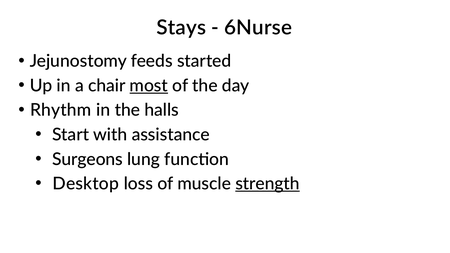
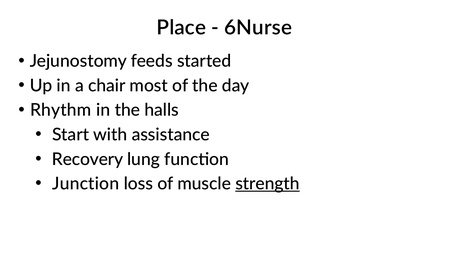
Stays: Stays -> Place (181, 28)
most underline: present -> none (149, 86)
Surgeons: Surgeons -> Recovery (88, 159)
Desktop: Desktop -> Junction (86, 184)
